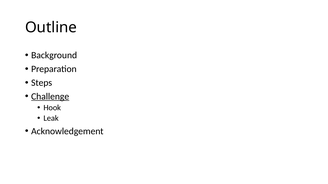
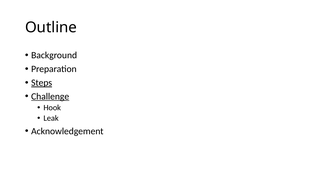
Steps underline: none -> present (42, 83)
